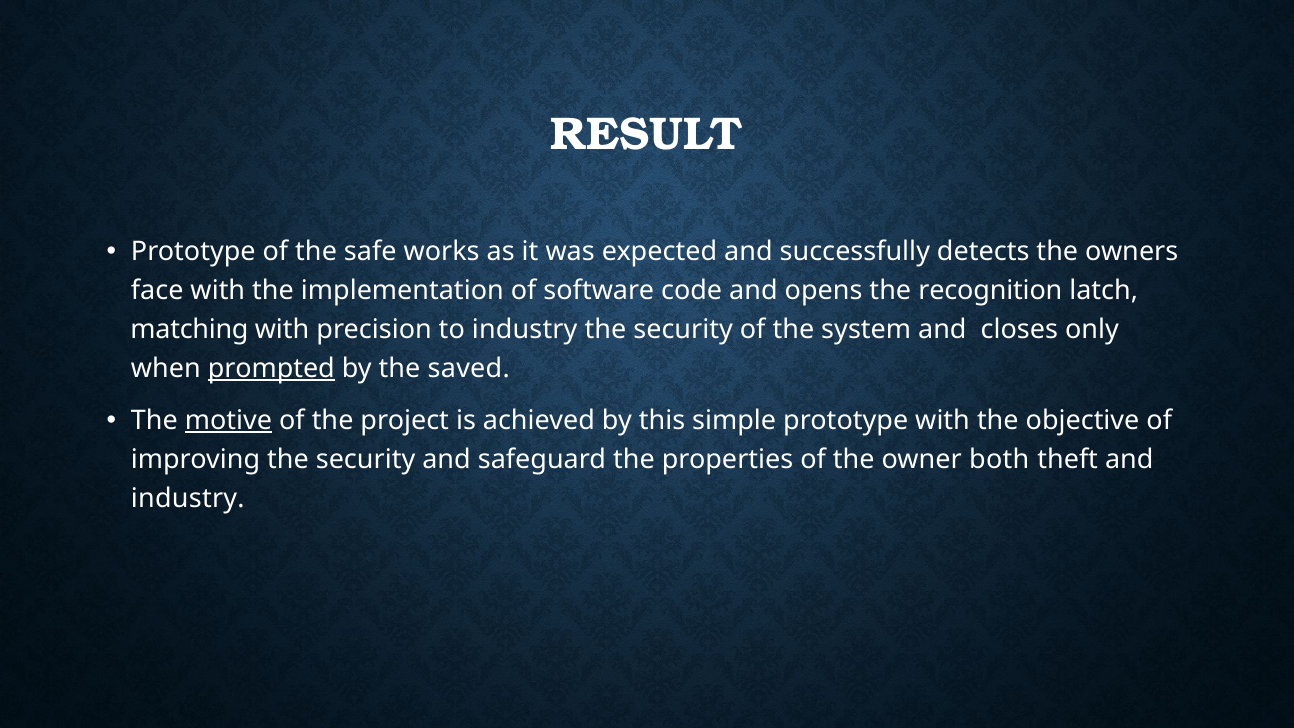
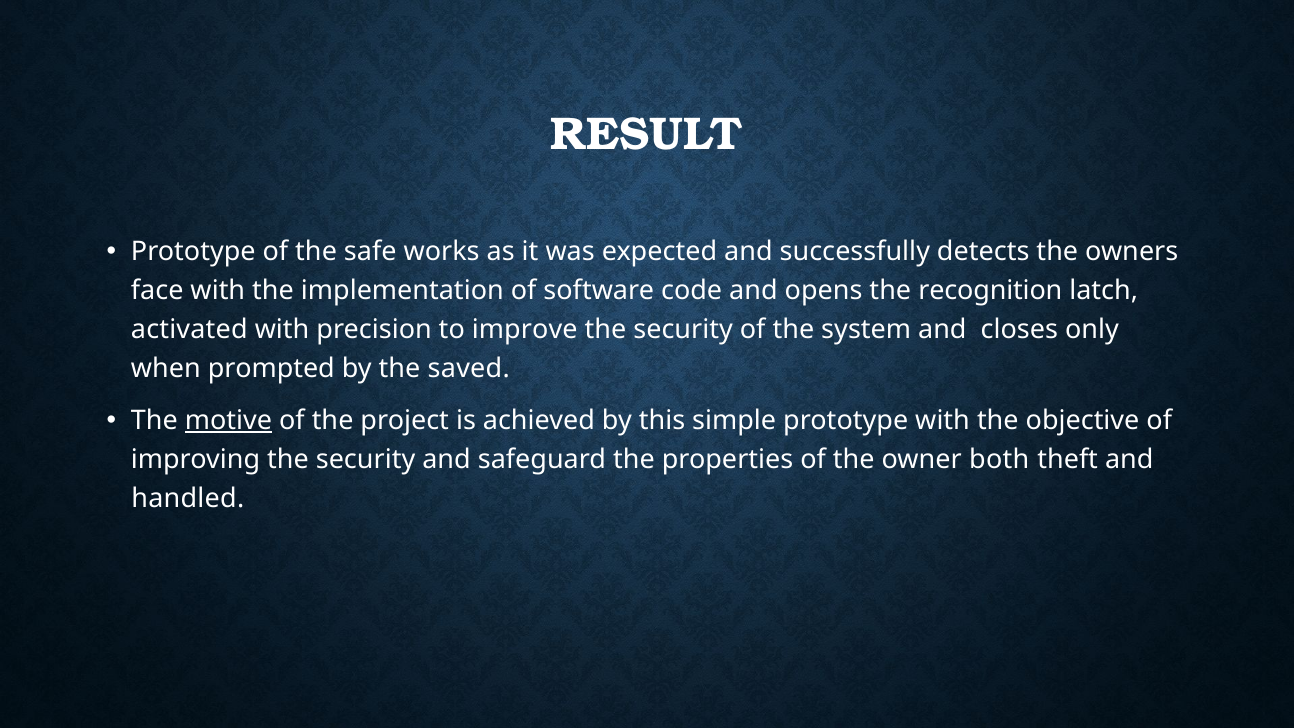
matching: matching -> activated (189, 329)
to industry: industry -> improve (525, 329)
prompted underline: present -> none (271, 368)
industry: industry -> handled (188, 498)
